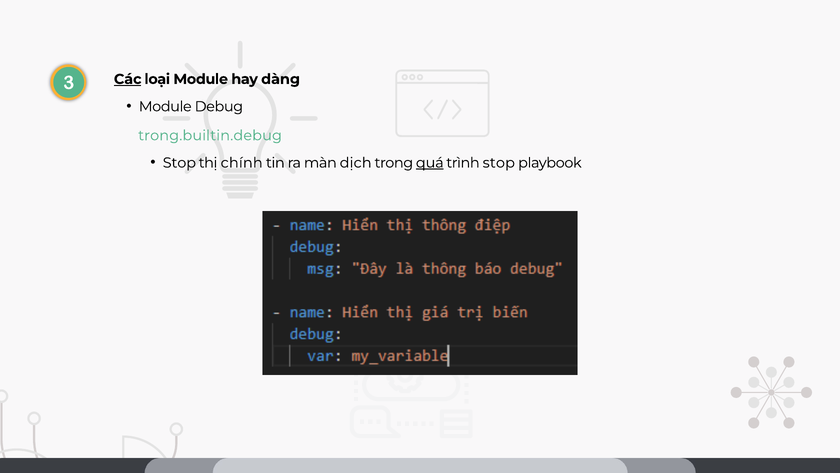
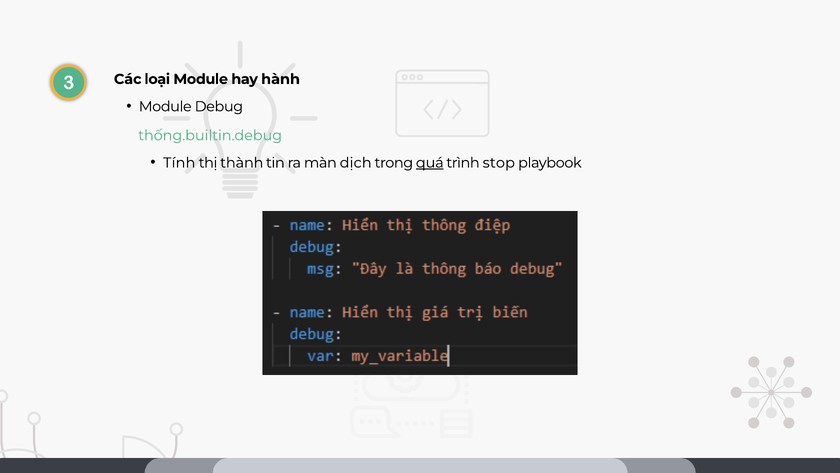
Các underline: present -> none (128, 79)
dàng: dàng -> hành (281, 79)
trong.builtin.debug: trong.builtin.debug -> thống.builtin.debug (210, 135)
Stop: Stop -> Tính (179, 163)
chính: chính -> thành (242, 163)
